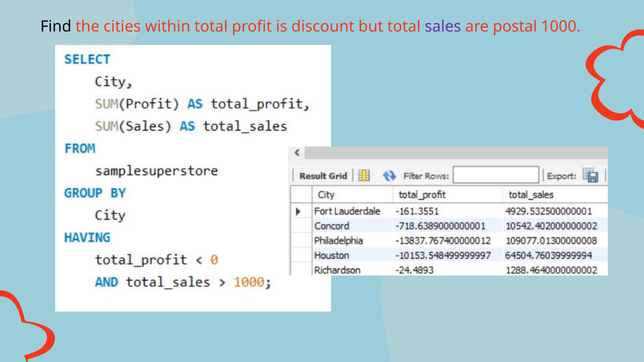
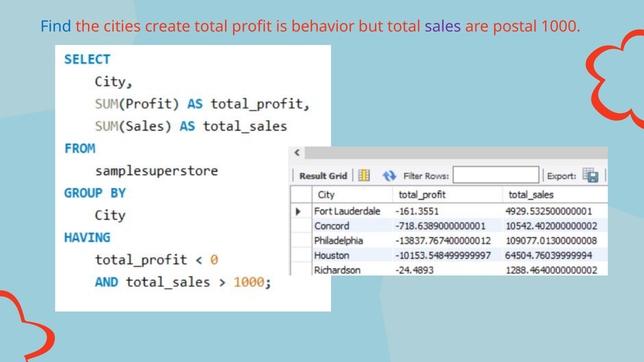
Find colour: black -> blue (56, 27)
within: within -> create (168, 27)
discount: discount -> behavior (323, 27)
